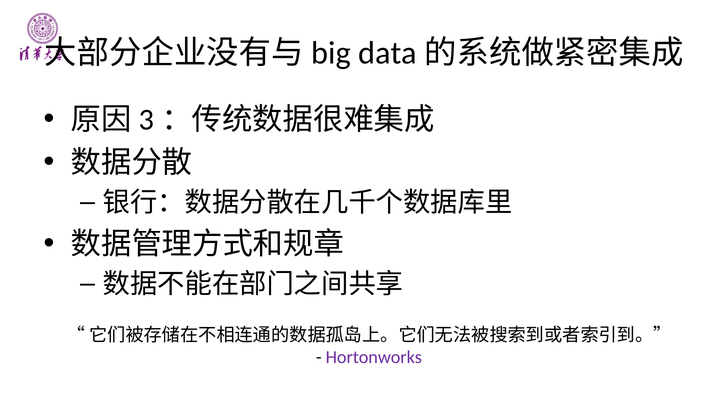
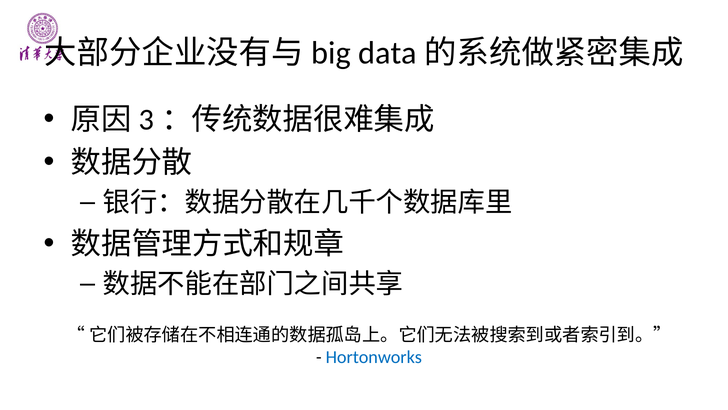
Hortonworks colour: purple -> blue (374, 357)
